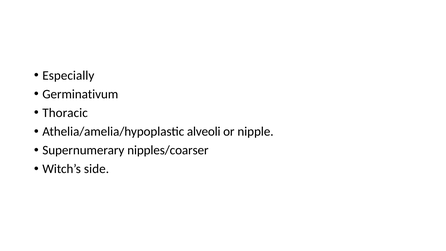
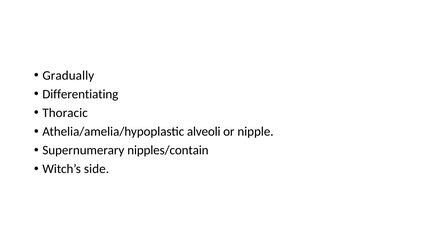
Especially: Especially -> Gradually (68, 75)
Germinativum: Germinativum -> Differentiating (80, 94)
nipples/coarser: nipples/coarser -> nipples/contain (168, 150)
